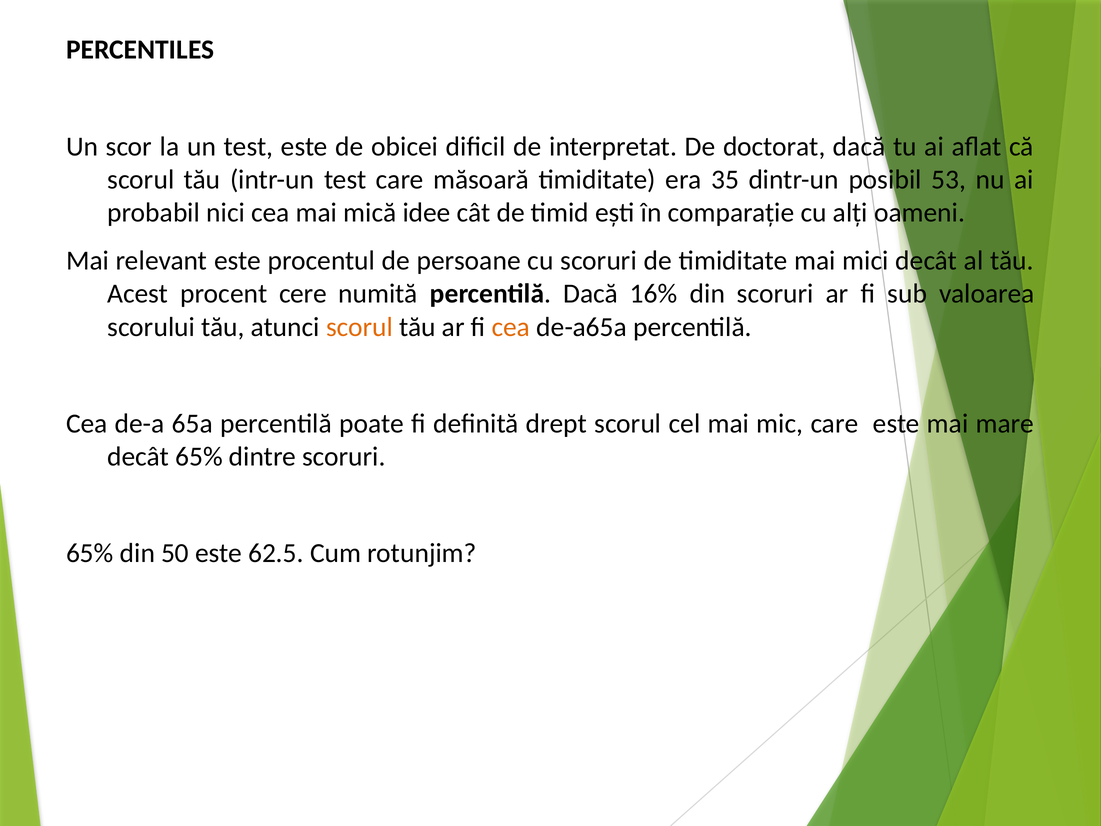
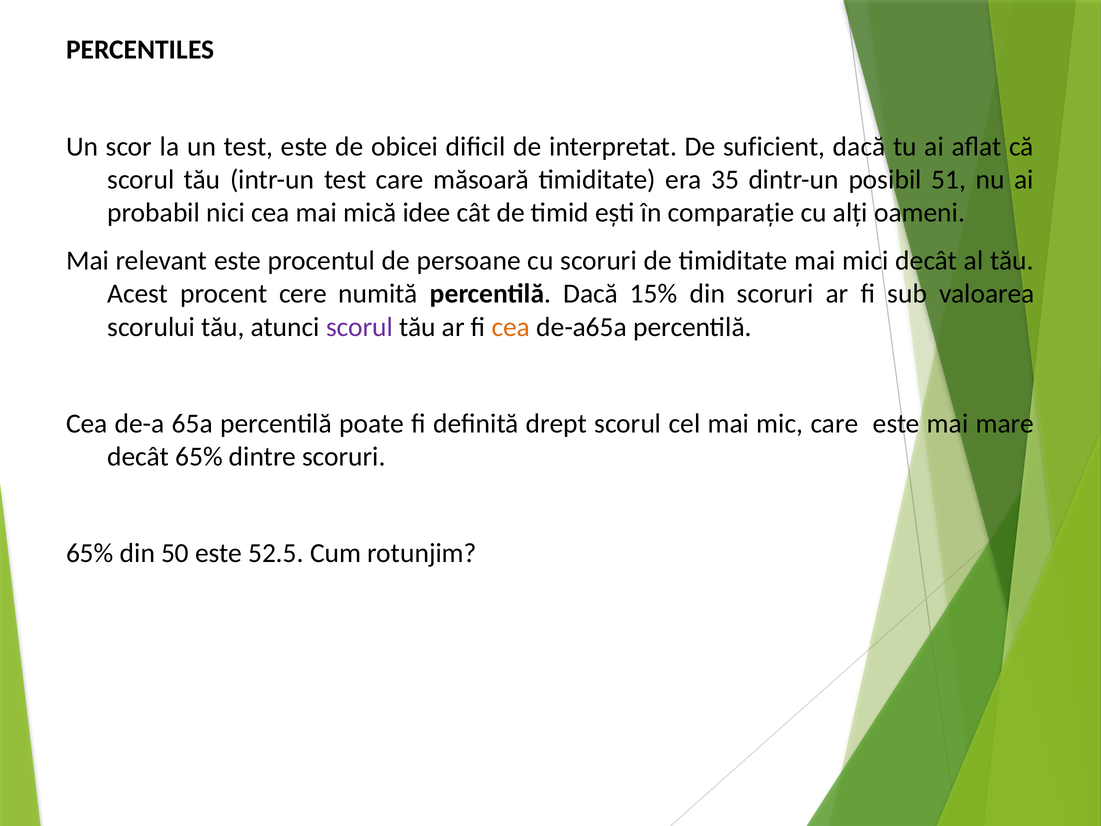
doctorat: doctorat -> suficient (774, 146)
53: 53 -> 51 (949, 179)
16%: 16% -> 15% (654, 294)
scorul colour: orange -> purple (360, 327)
62.5: 62.5 -> 52.5 (276, 553)
